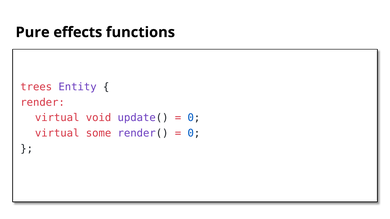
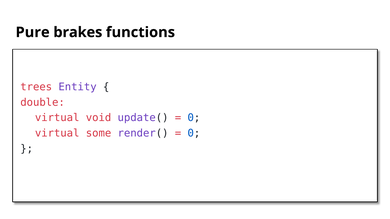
effects: effects -> brakes (78, 32)
render: render -> double (43, 103)
